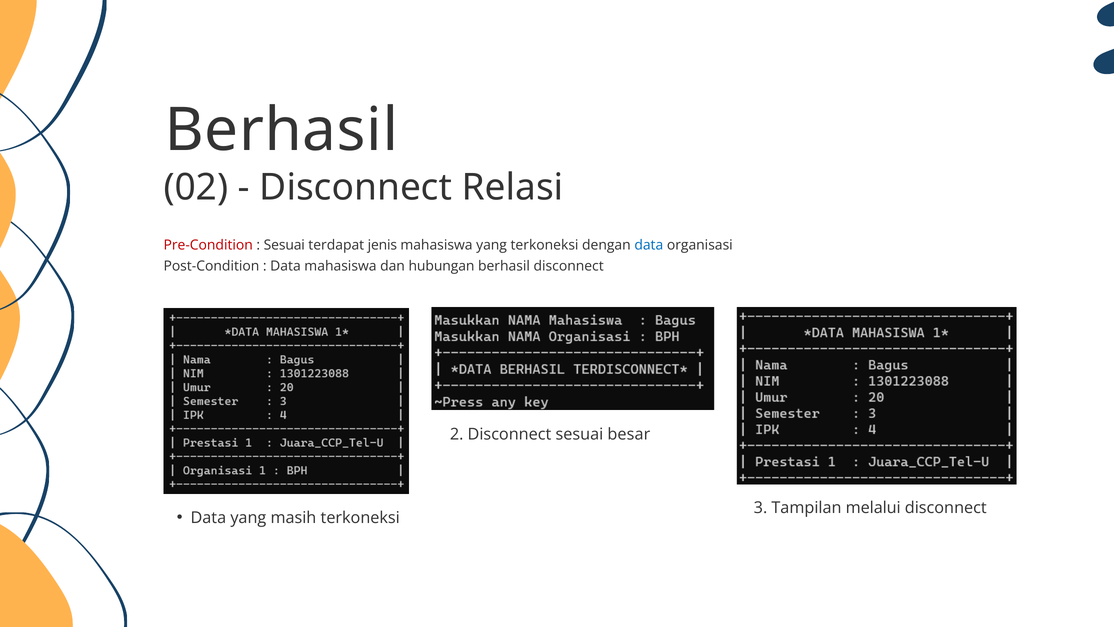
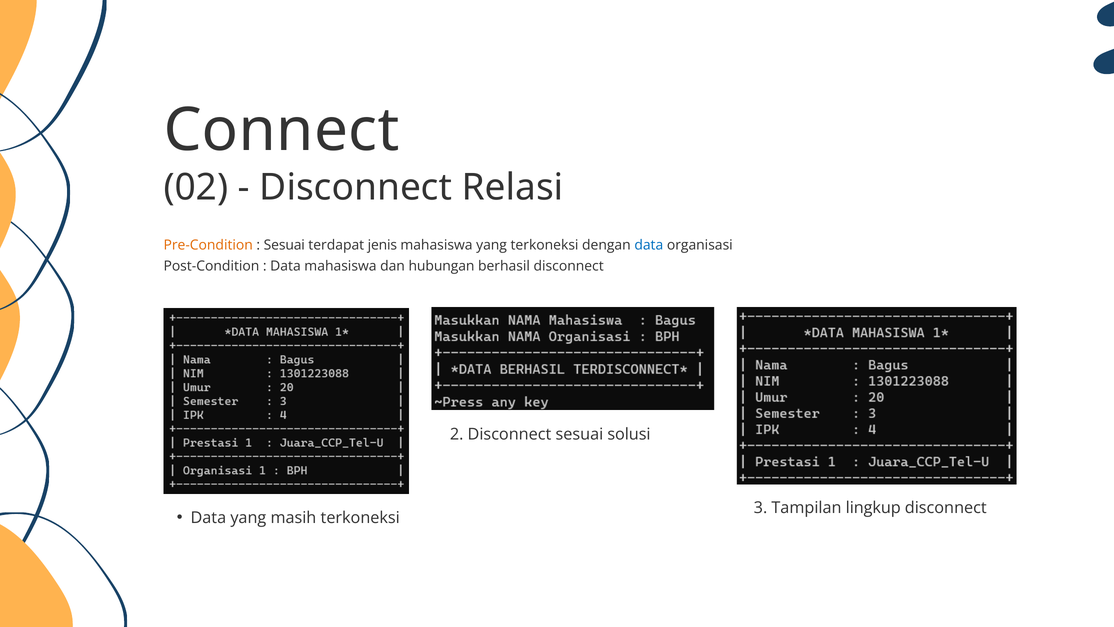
Berhasil: Berhasil -> Connect (281, 130)
Pre-Condition colour: red -> orange (208, 245)
besar: besar -> solusi (629, 434)
melalui: melalui -> lingkup (873, 508)
